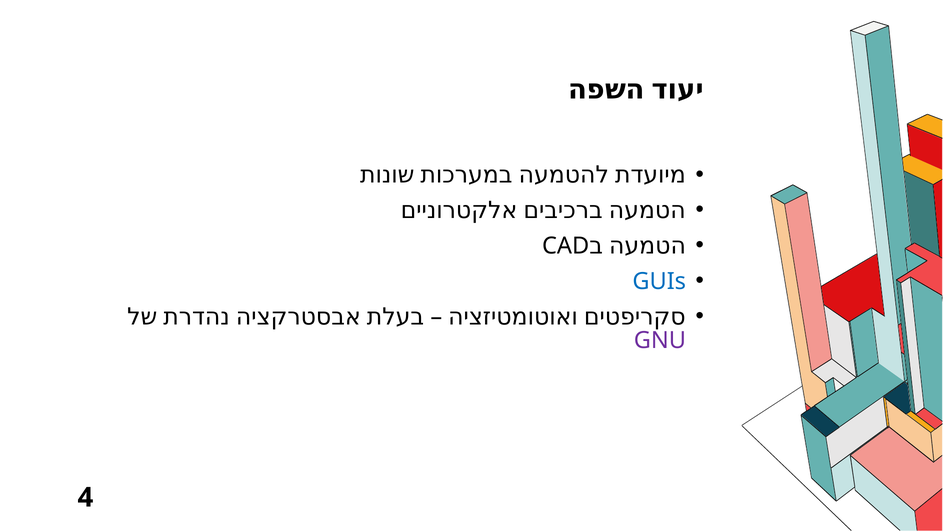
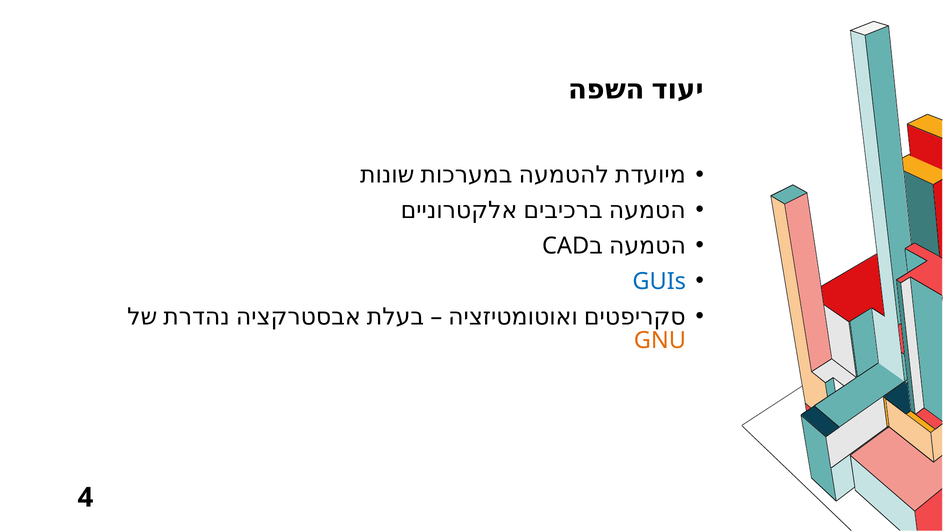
GNU colour: purple -> orange (660, 340)
